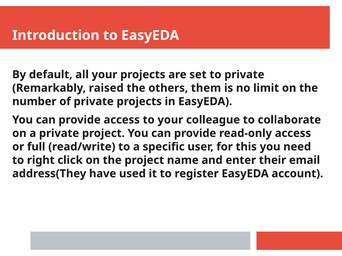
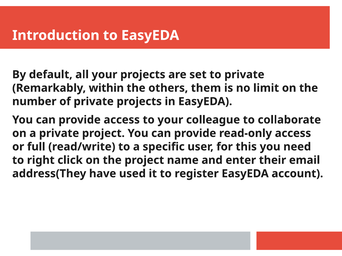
raised: raised -> within (106, 88)
